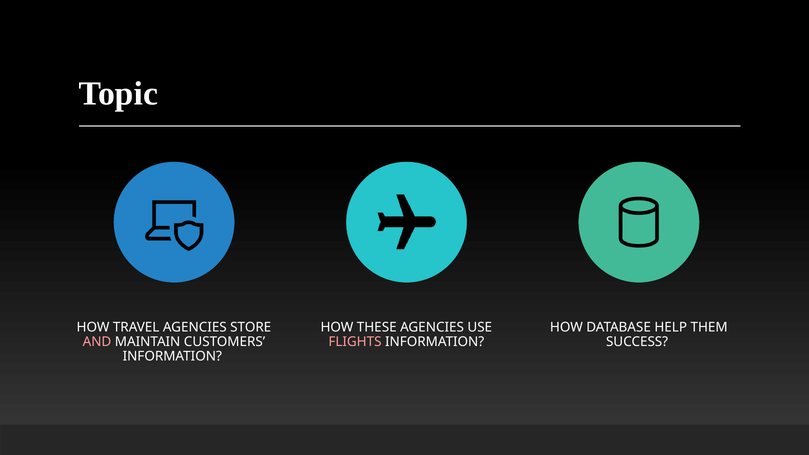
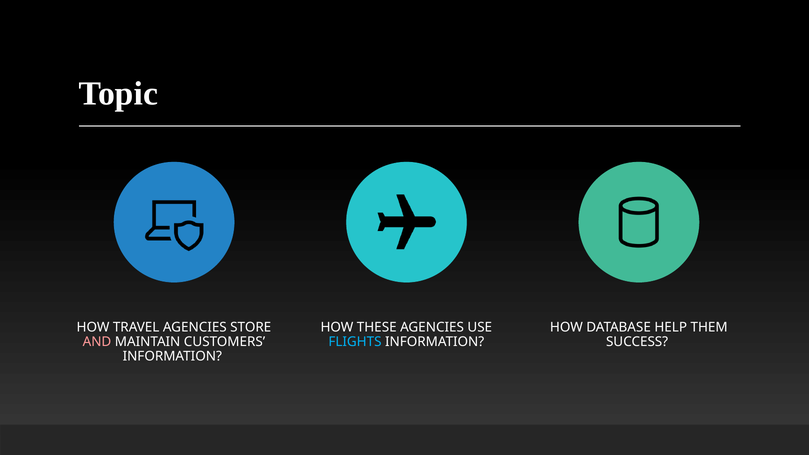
FLIGHTS colour: pink -> light blue (355, 342)
